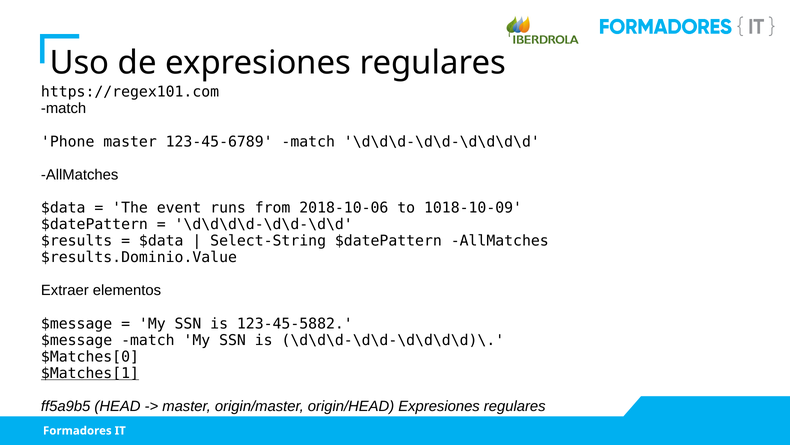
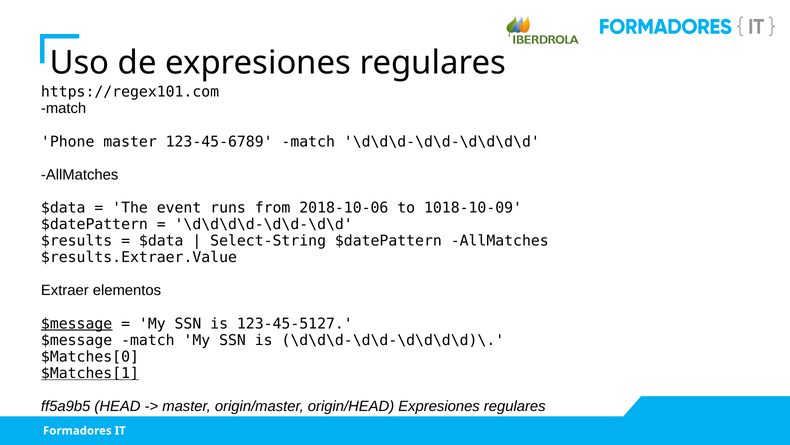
$results.Dominio.Value: $results.Dominio.Value -> $results.Extraer.Value (139, 257)
$message underline: none -> present (77, 323)
123-45-5882: 123-45-5882 -> 123-45-5127 (295, 323)
